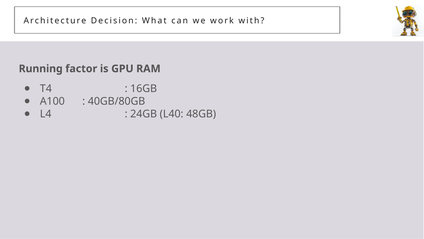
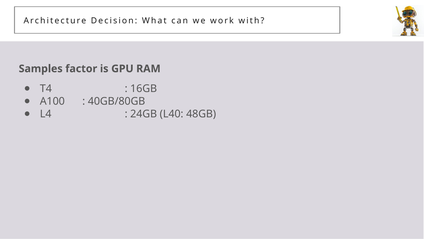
Running: Running -> Samples (41, 69)
